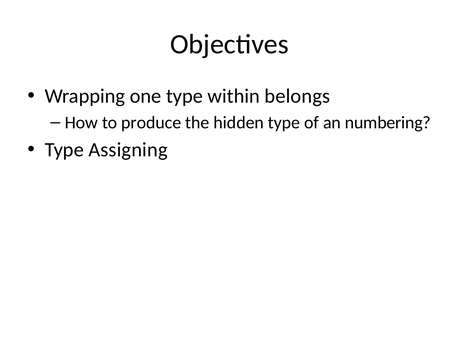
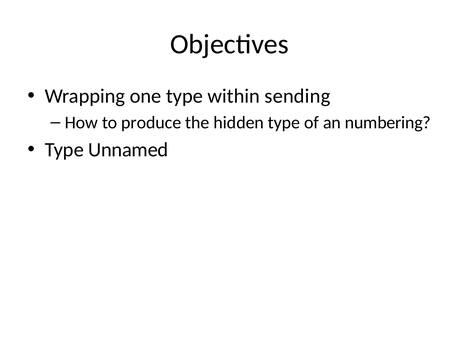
belongs: belongs -> sending (297, 96)
Assigning: Assigning -> Unnamed (128, 150)
